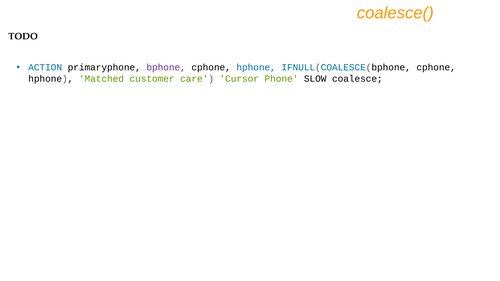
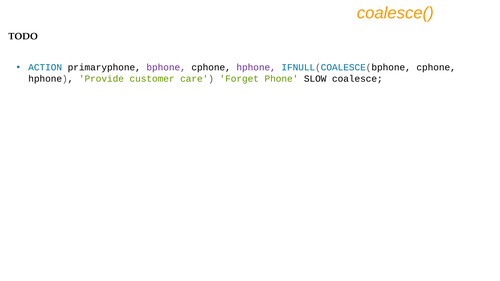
hphone colour: blue -> purple (256, 68)
Matched: Matched -> Provide (101, 79)
Cursor: Cursor -> Forget (239, 79)
